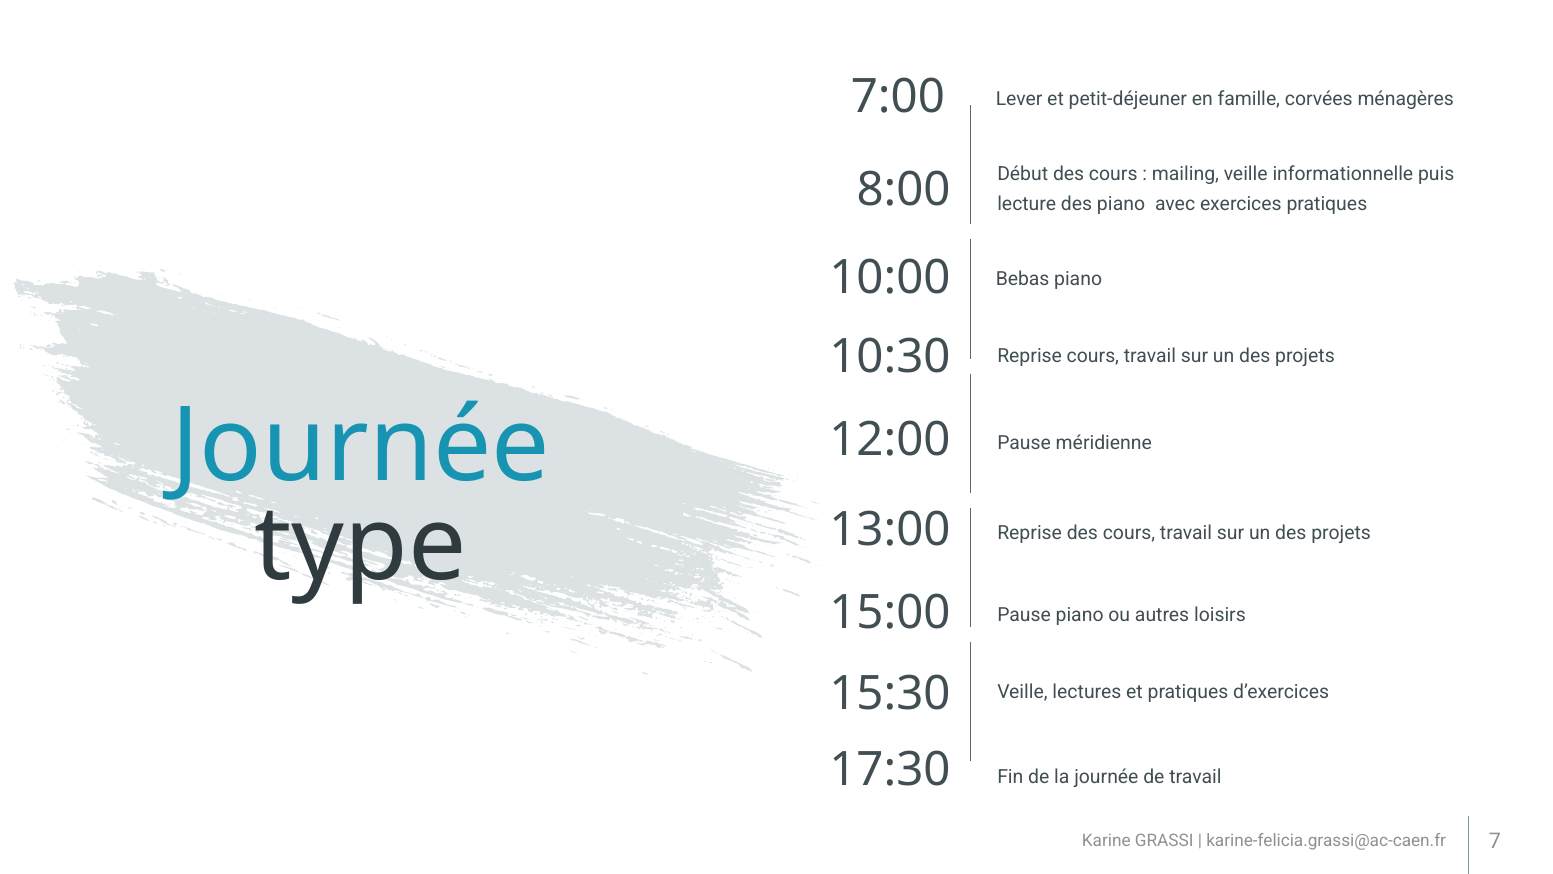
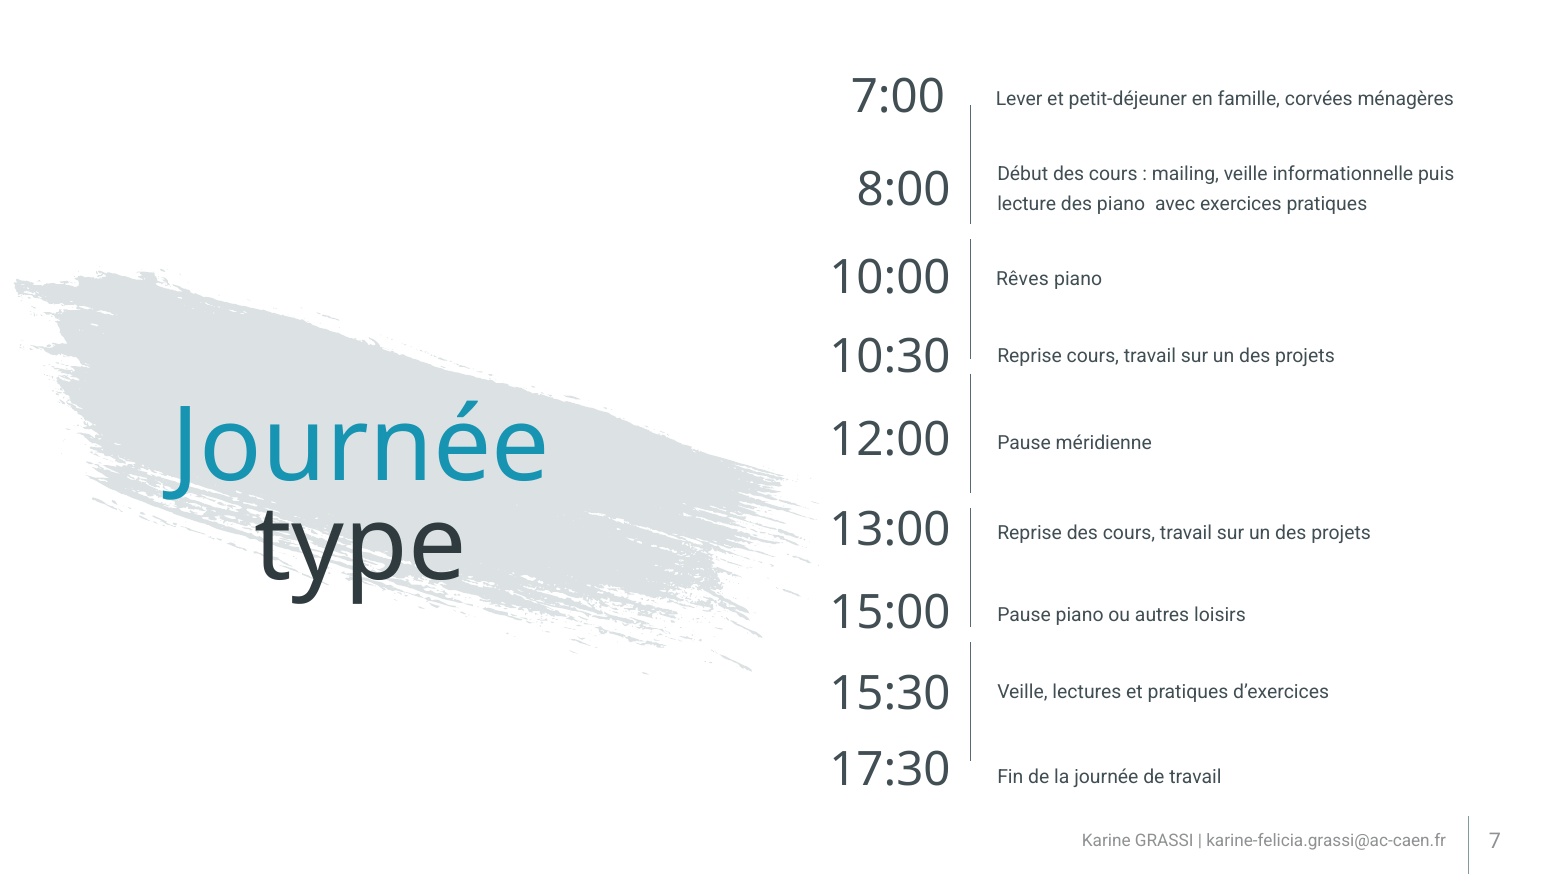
Bebas: Bebas -> Rêves (1022, 279)
